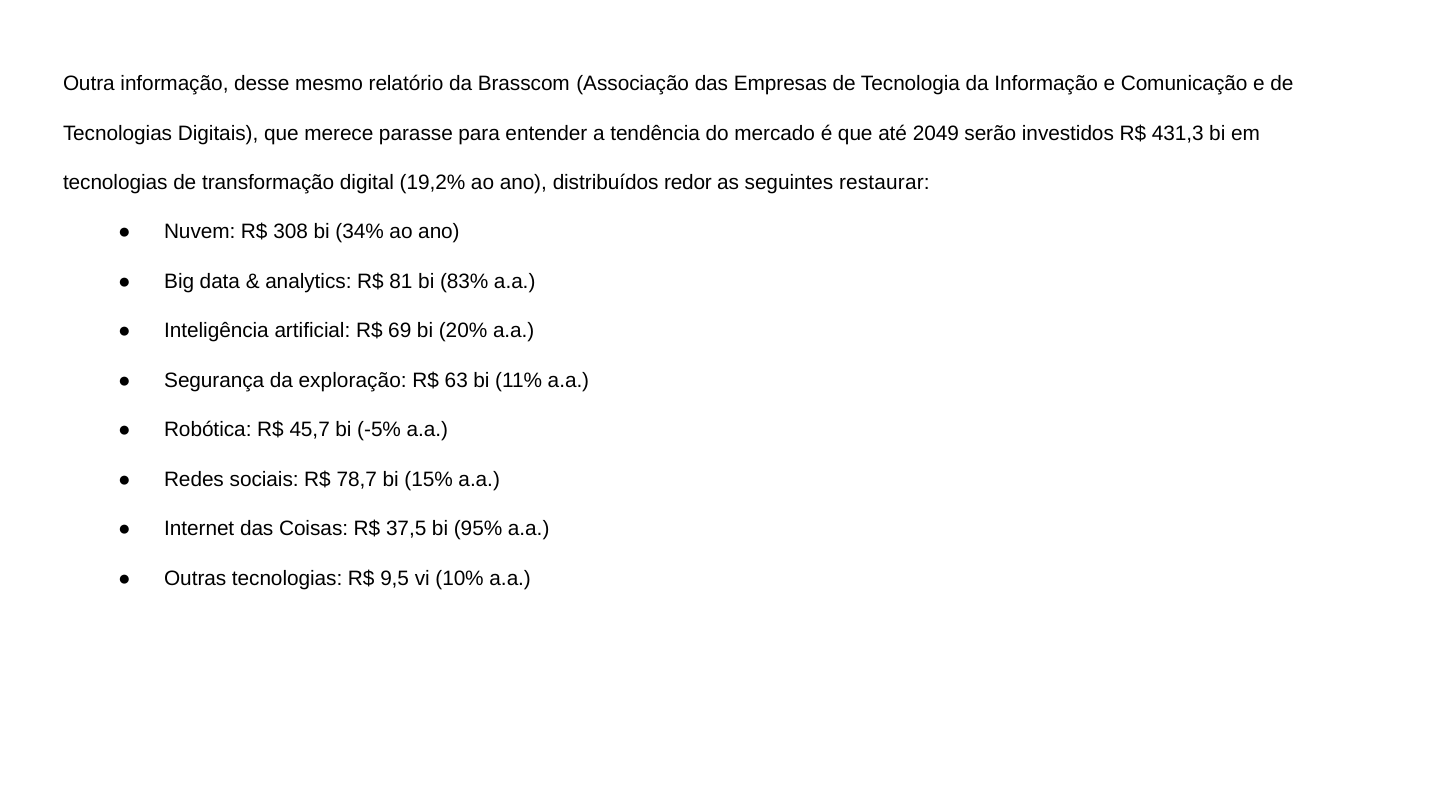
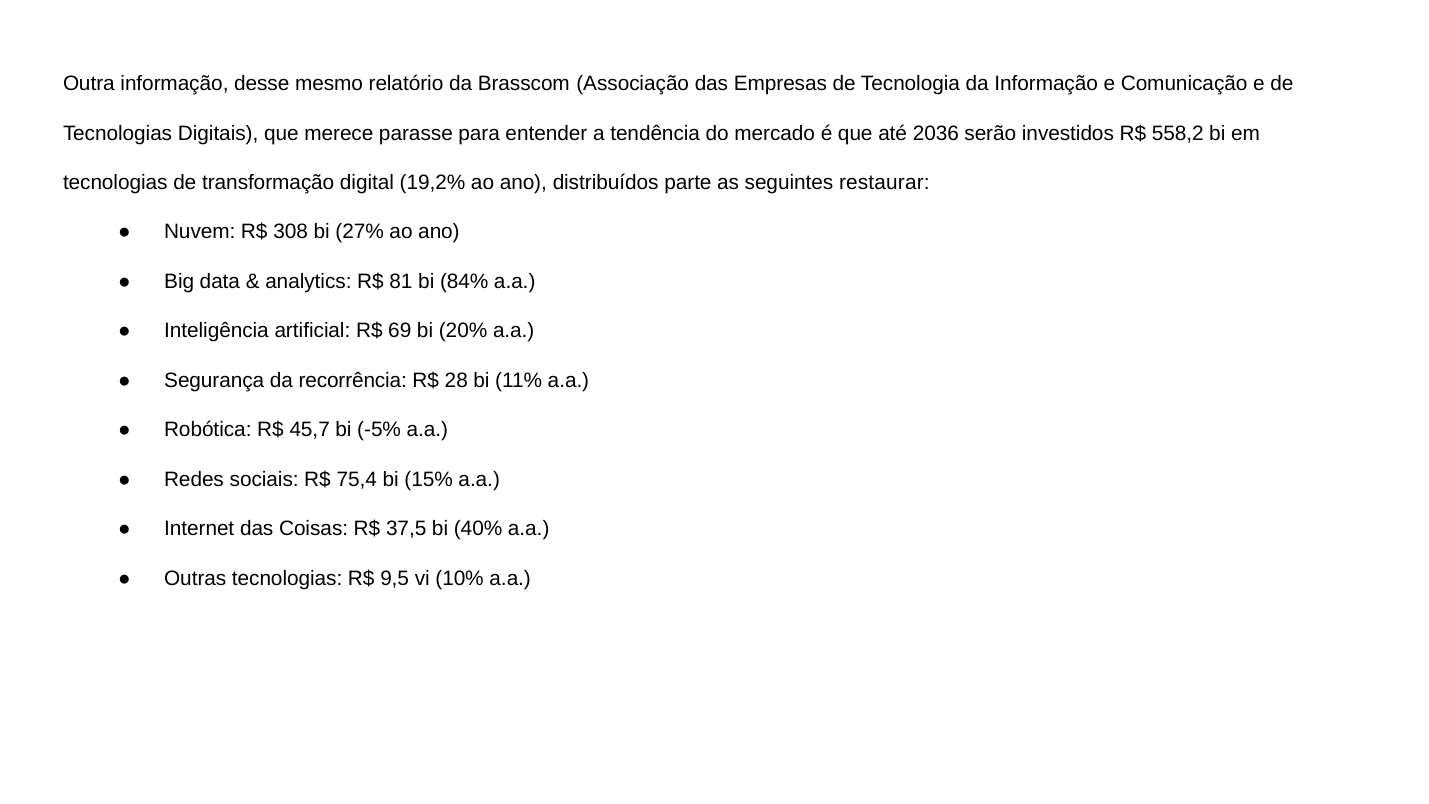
2049: 2049 -> 2036 (936, 133)
431,3: 431,3 -> 558,2 (1178, 133)
redor: redor -> parte (688, 183)
34%: 34% -> 27% (360, 232)
83%: 83% -> 84% (464, 282)
exploração: exploração -> recorrência (353, 380)
63: 63 -> 28 (456, 380)
78,7: 78,7 -> 75,4 (357, 479)
95%: 95% -> 40% (478, 529)
